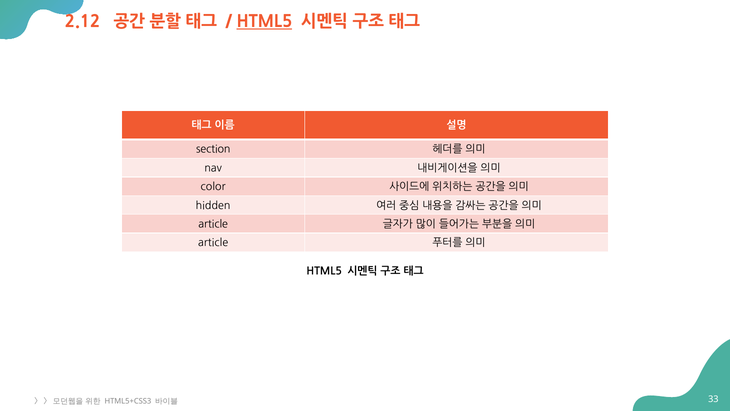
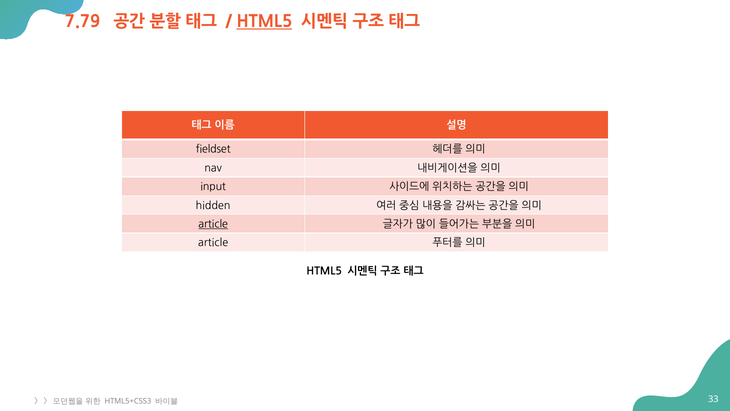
2.12: 2.12 -> 7.79 (83, 22)
section: section -> fieldset (213, 149)
color: color -> input (213, 187)
article underline: none -> present (213, 224)
